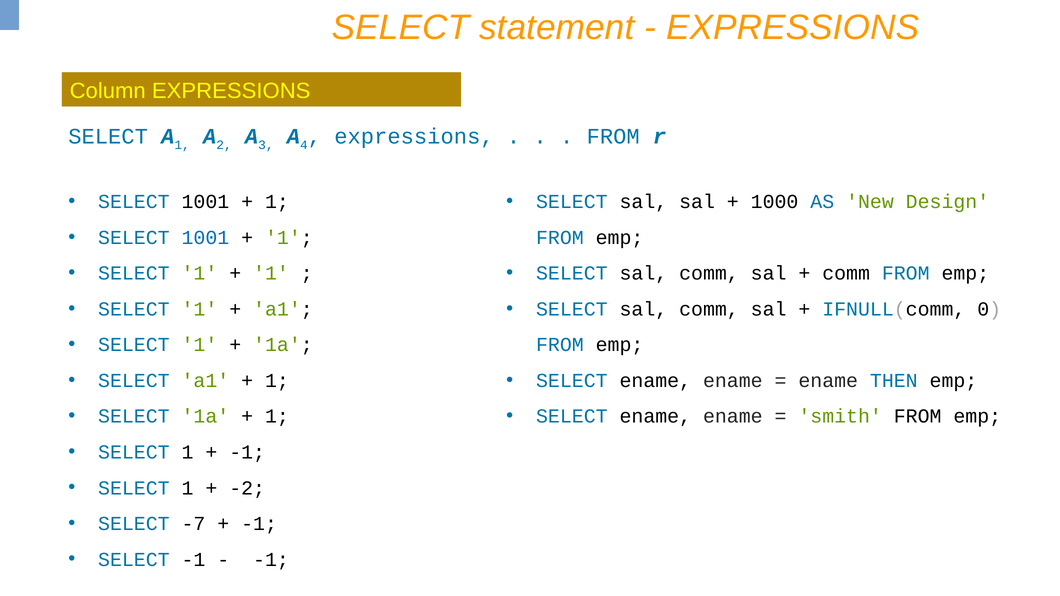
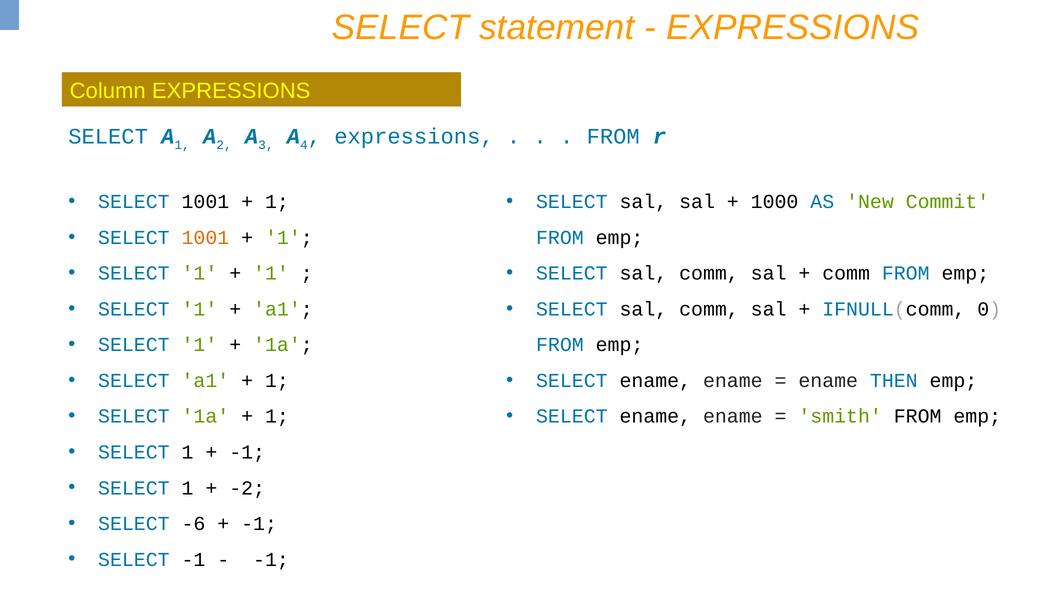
Design: Design -> Commit (947, 202)
1001 colour: blue -> orange (205, 238)
-7: -7 -> -6 (193, 524)
